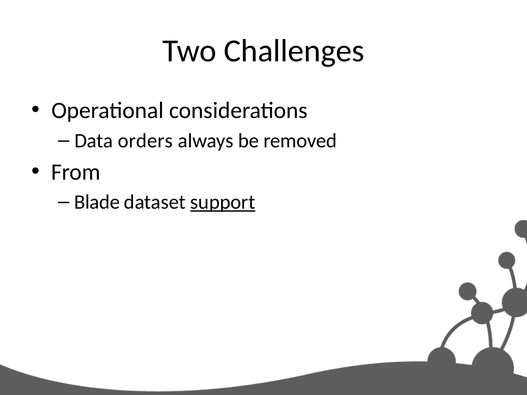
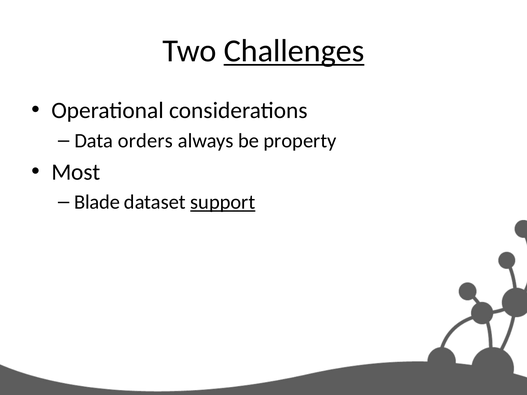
Challenges underline: none -> present (294, 51)
removed: removed -> property (300, 141)
From: From -> Most (76, 172)
